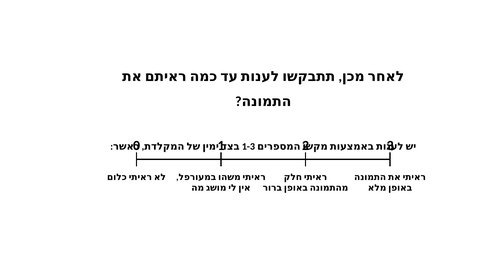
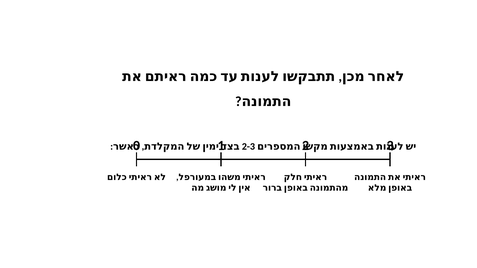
1-3: 1-3 -> 2-3 (248, 147)
